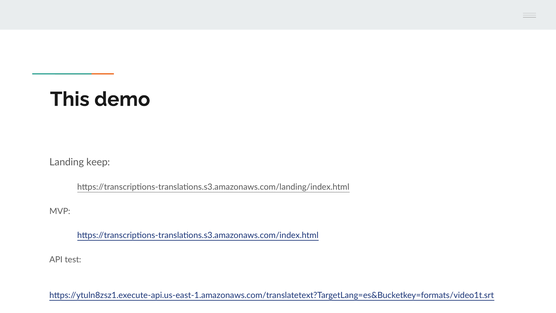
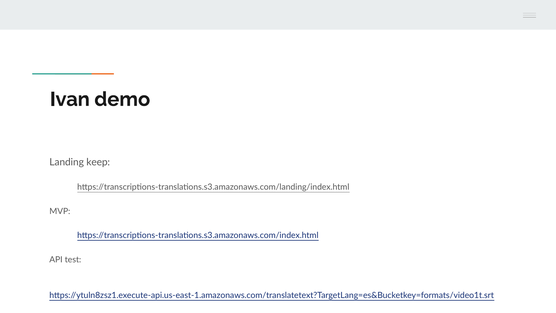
This: This -> Ivan (70, 99)
